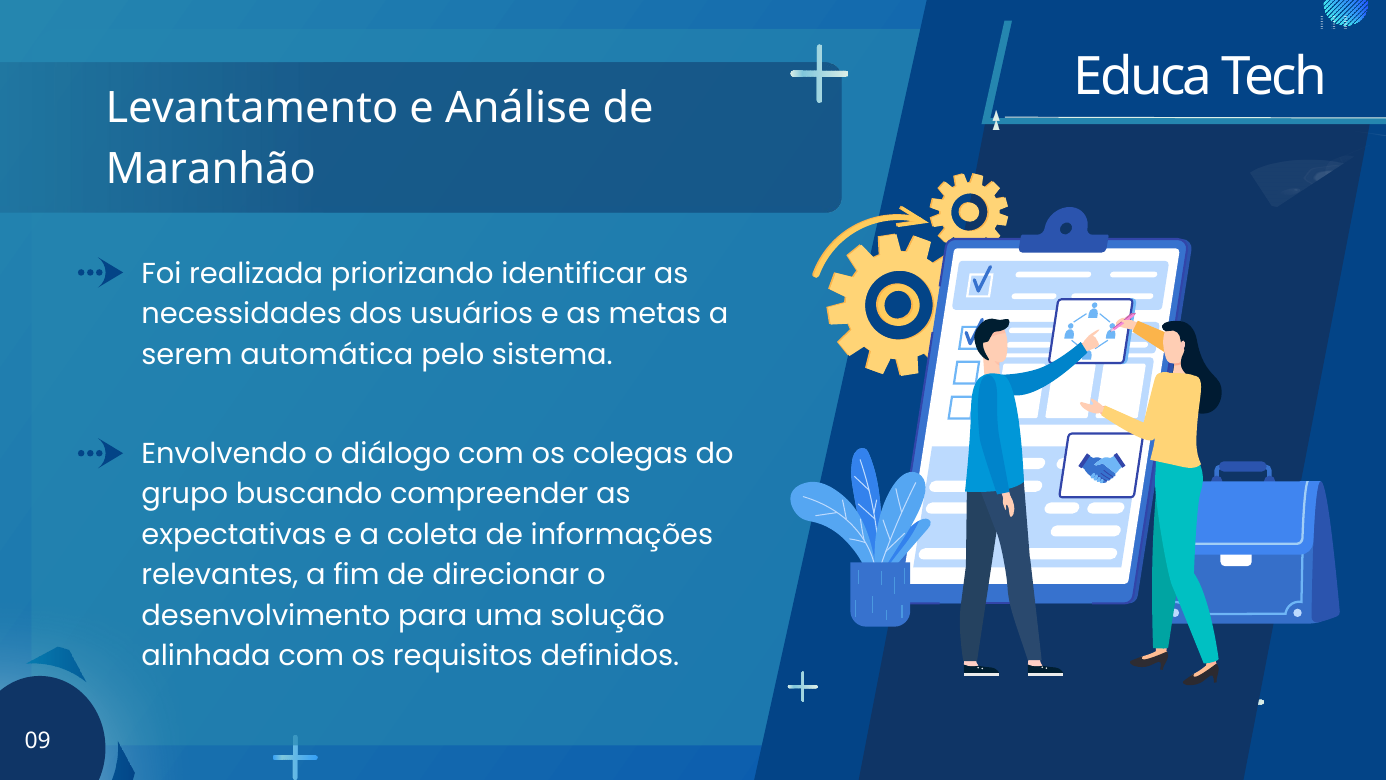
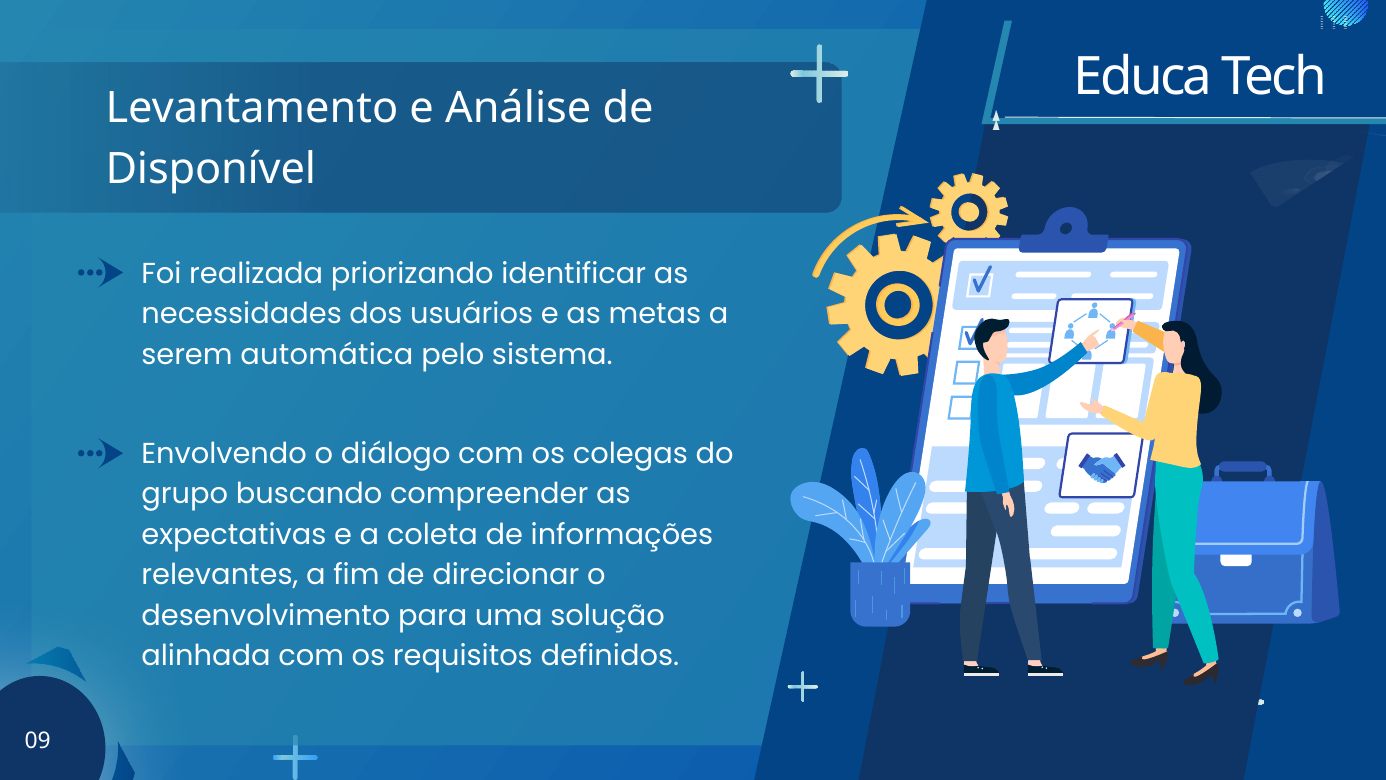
Maranhão: Maranhão -> Disponível (211, 169)
